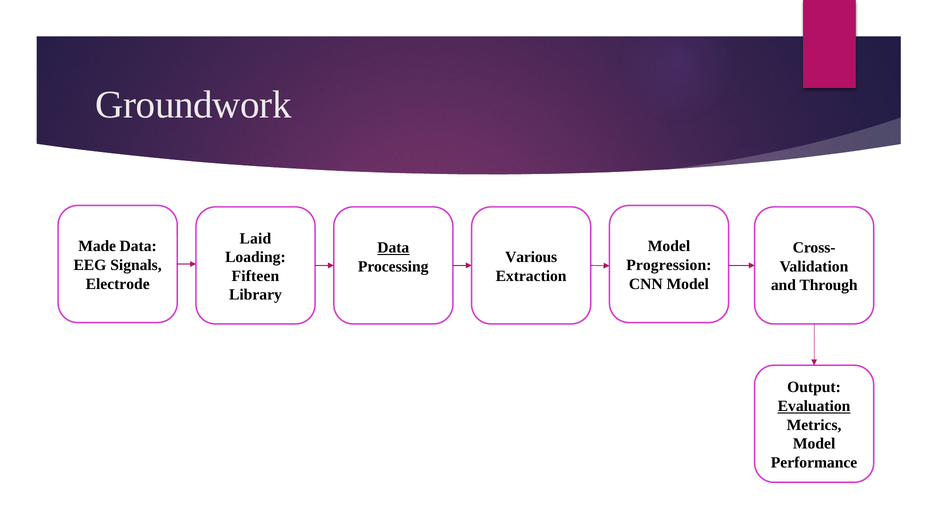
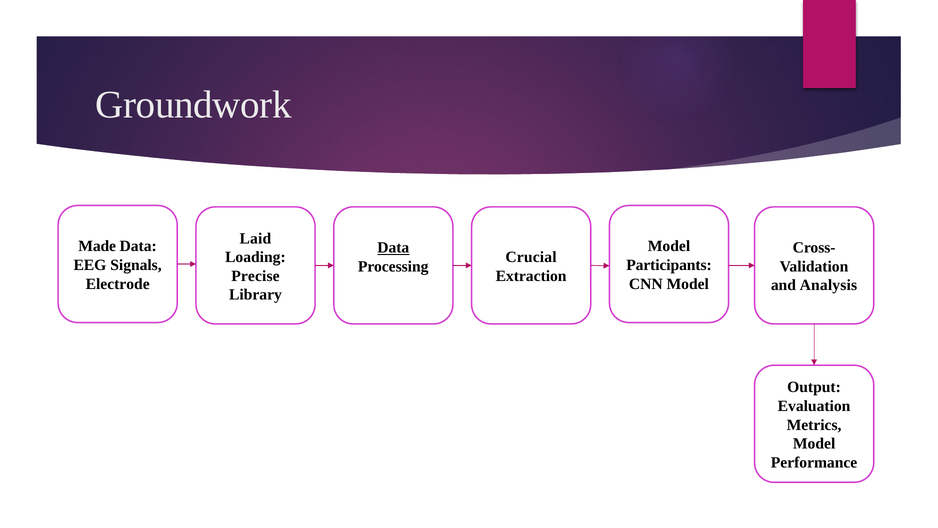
Various: Various -> Crucial (531, 257)
Progression: Progression -> Participants (669, 265)
Fifteen: Fifteen -> Precise (255, 276)
Through: Through -> Analysis (828, 285)
Evaluation underline: present -> none (814, 406)
